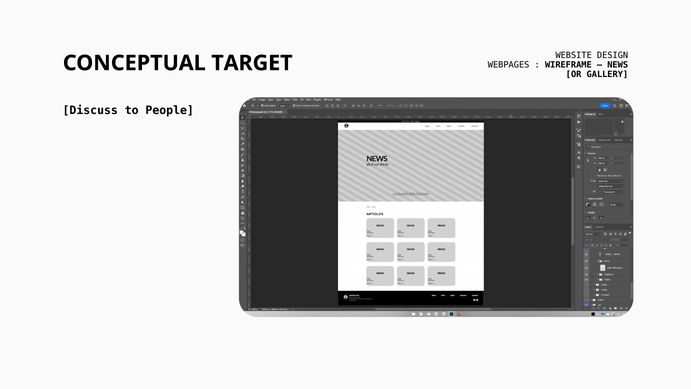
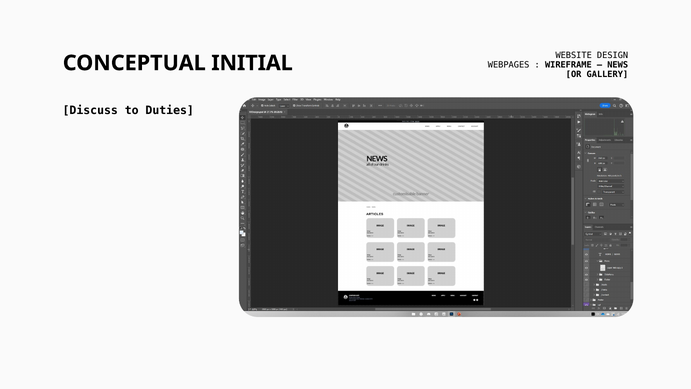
TARGET: TARGET -> INITIAL (252, 63)
People: People -> Duties (170, 110)
